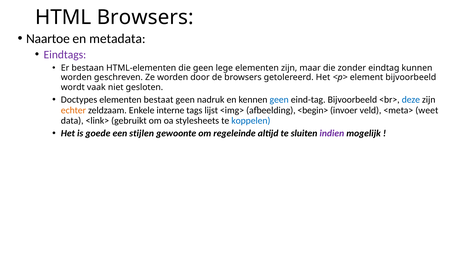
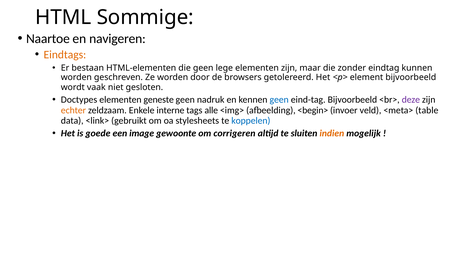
HTML Browsers: Browsers -> Sommige (145, 17)
metadata: metadata -> navigeren (117, 39)
Eindtags colour: purple -> orange (65, 55)
bestaat: bestaat -> geneste (159, 100)
deze colour: blue -> purple (411, 100)
lijst: lijst -> alle (211, 110)
weet: weet -> table (427, 110)
stijlen: stijlen -> image (142, 133)
regeleinde: regeleinde -> corrigeren (234, 133)
indien colour: purple -> orange (332, 133)
